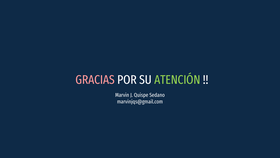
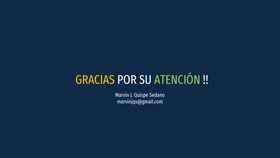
GRACIAS colour: pink -> yellow (95, 80)
